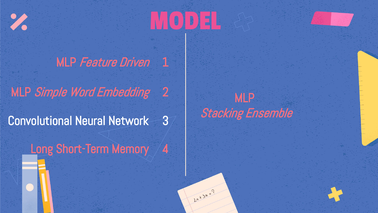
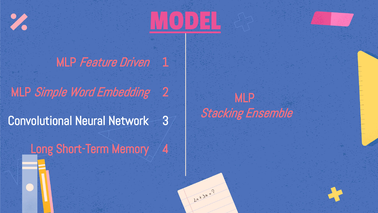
MODEL underline: none -> present (185, 20)
